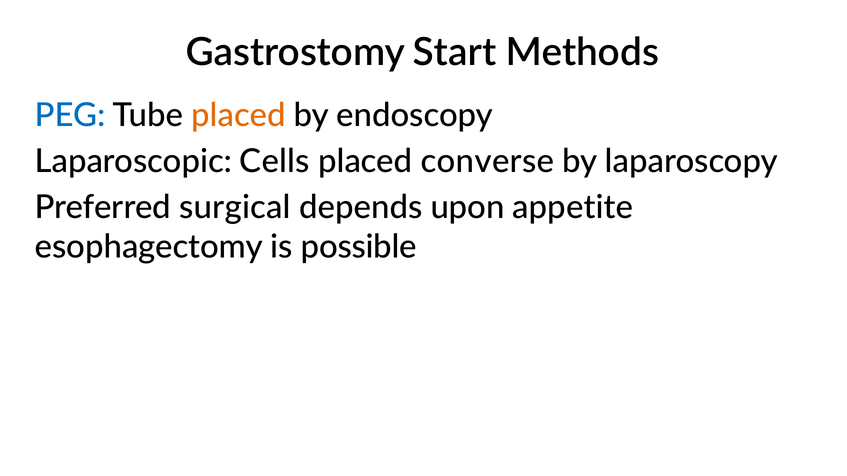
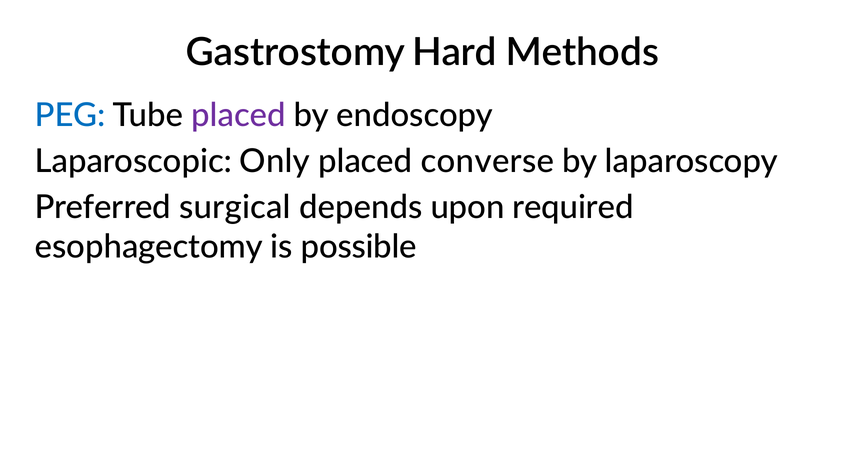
Start: Start -> Hard (455, 52)
placed colour: orange -> purple (239, 115)
Cells: Cells -> Only (275, 161)
appetite: appetite -> required (573, 208)
